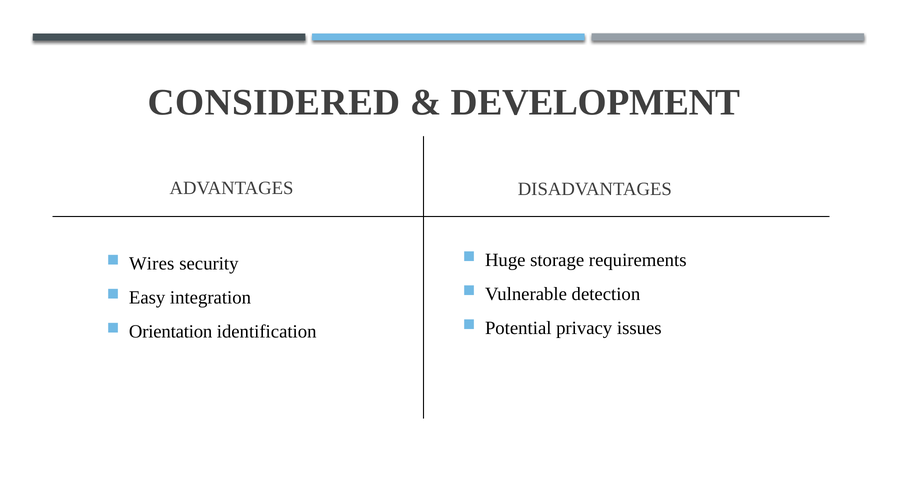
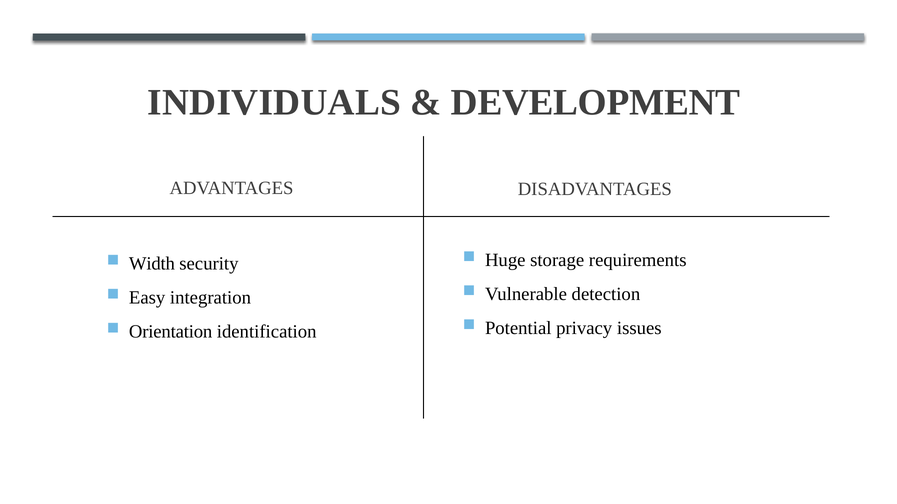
CONSIDERED: CONSIDERED -> INDIVIDUALS (274, 103)
Wires: Wires -> Width (152, 264)
